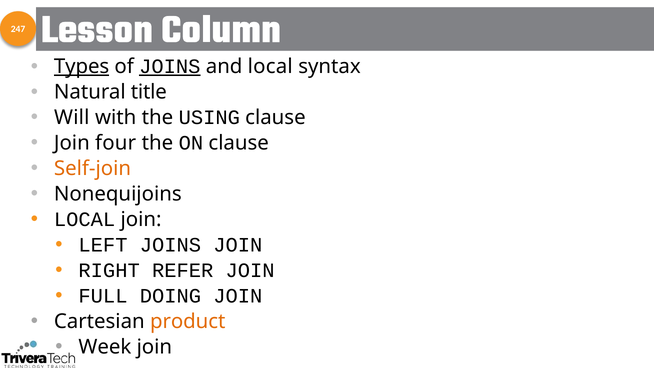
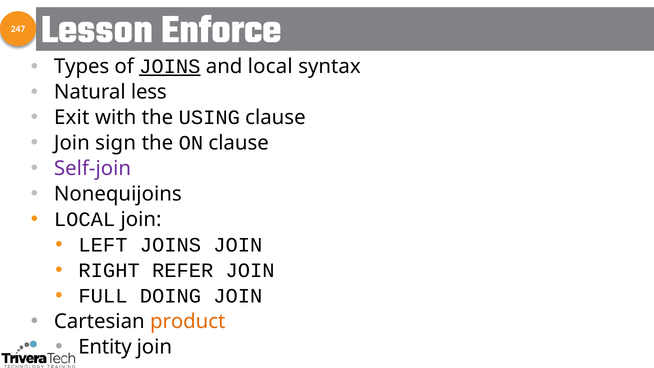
Column: Column -> Enforce (221, 29)
Types underline: present -> none (82, 67)
title: title -> less (149, 92)
Will: Will -> Exit (72, 117)
four: four -> sign (116, 143)
Self-join colour: orange -> purple (92, 168)
Week: Week -> Entity (105, 347)
